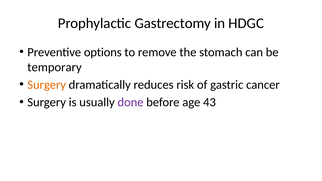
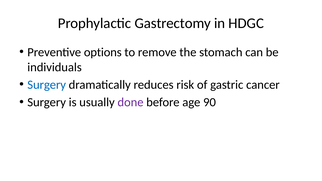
temporary: temporary -> individuals (55, 67)
Surgery colour: orange -> blue (47, 85)
43: 43 -> 90 (210, 102)
